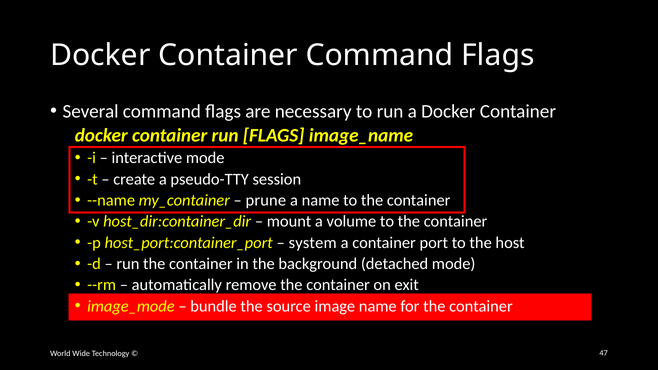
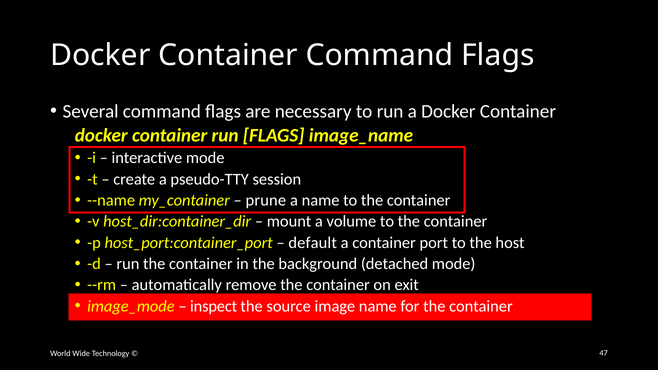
system: system -> default (313, 243)
bundle: bundle -> inspect (214, 306)
